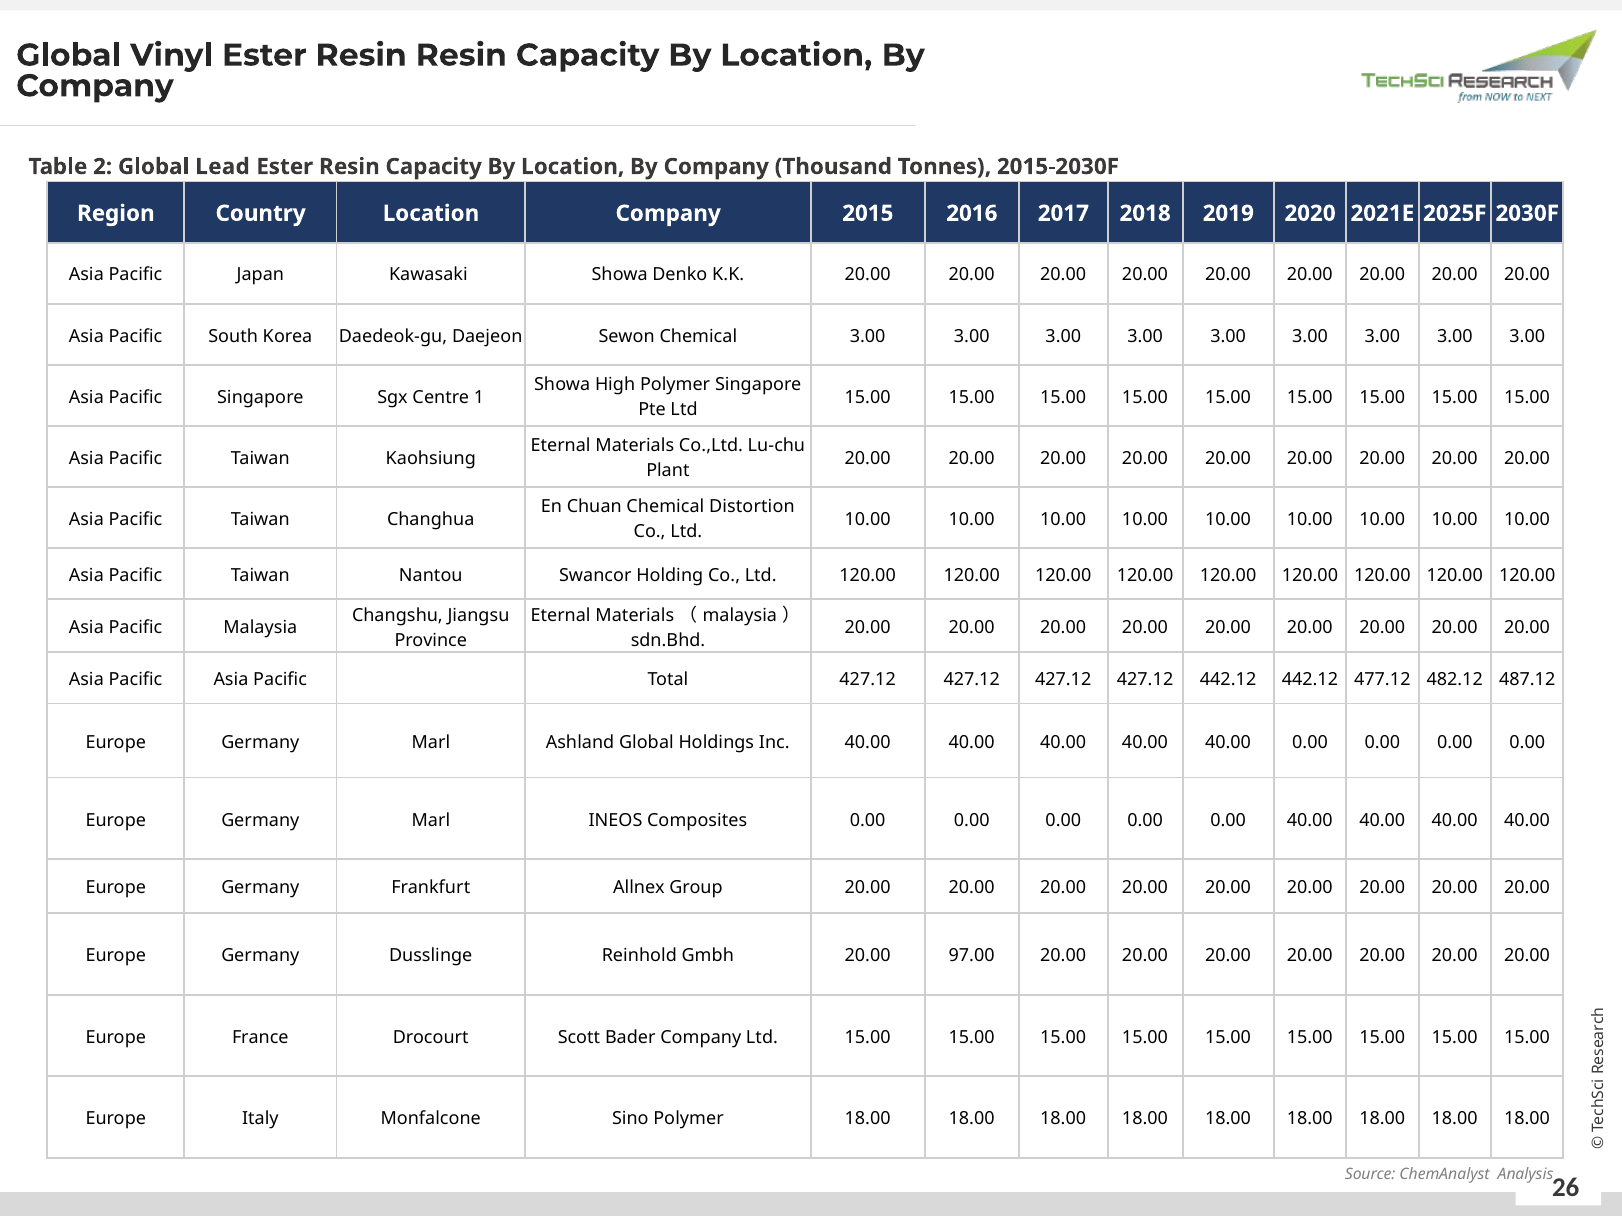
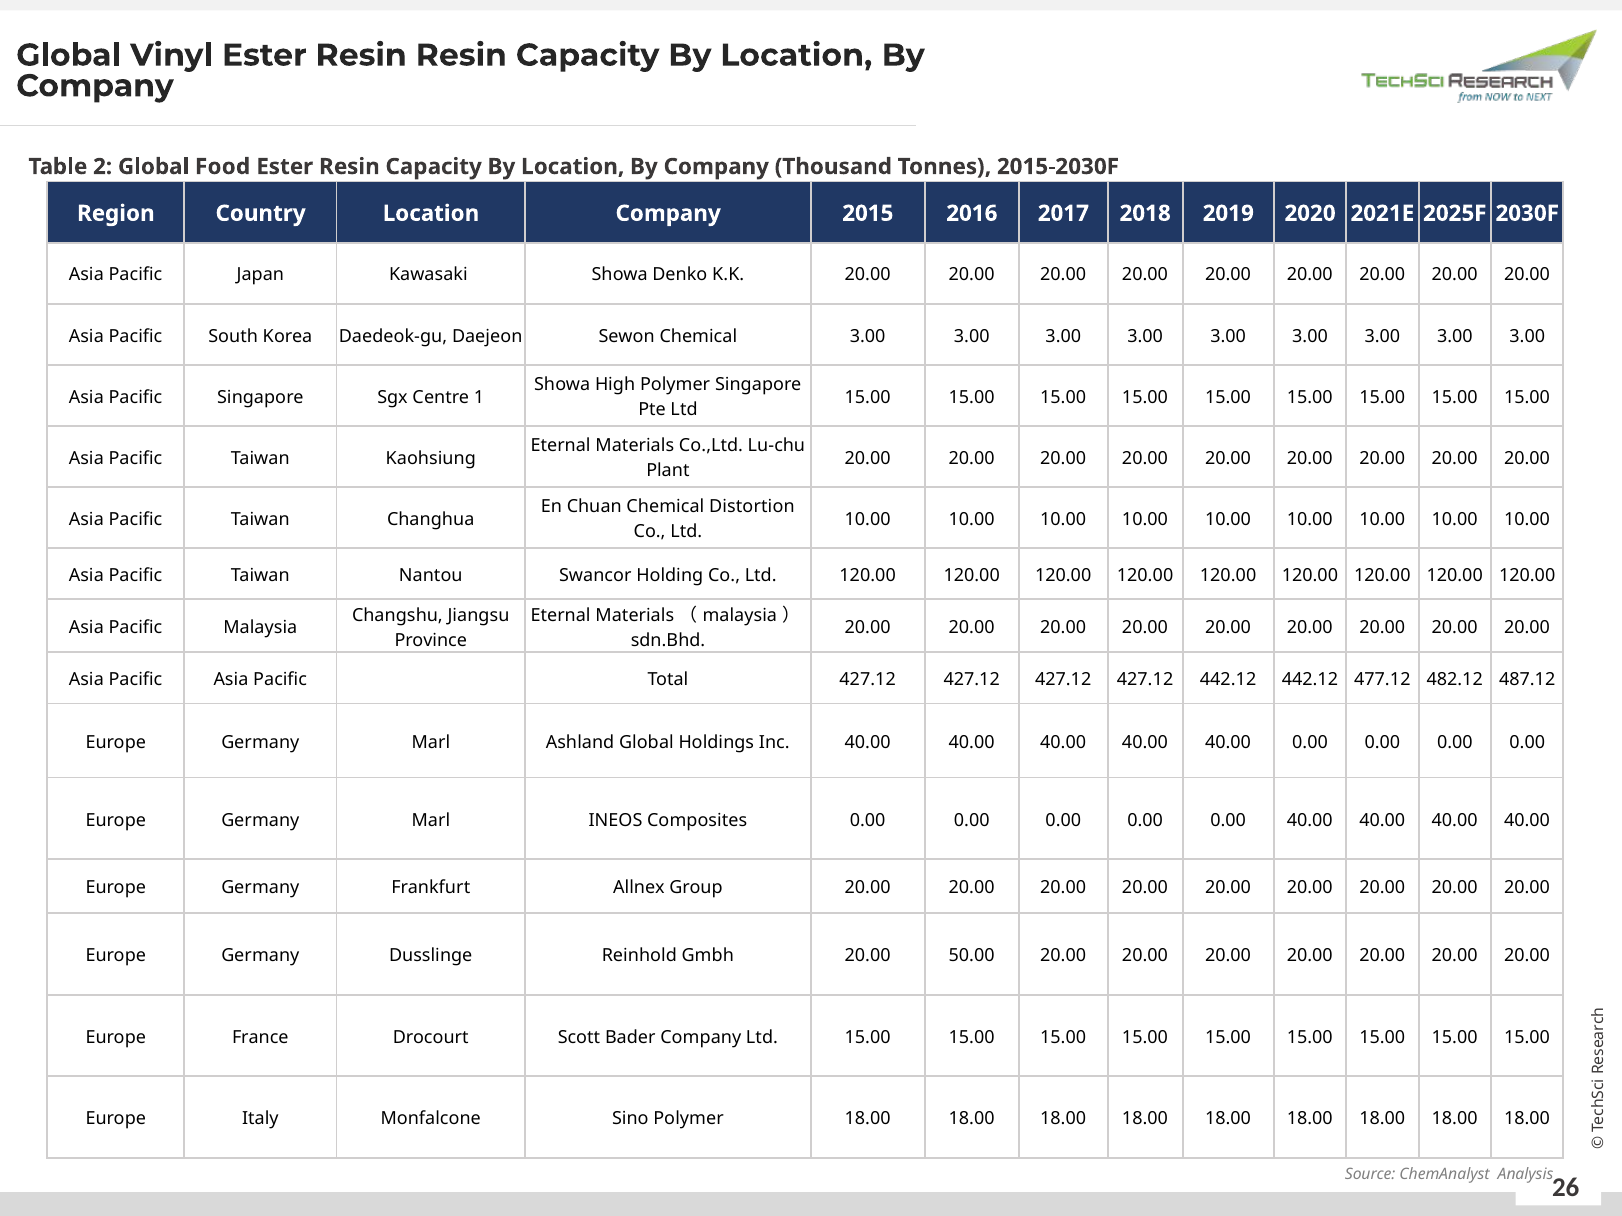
Lead: Lead -> Food (223, 167)
97.00: 97.00 -> 50.00 (972, 956)
